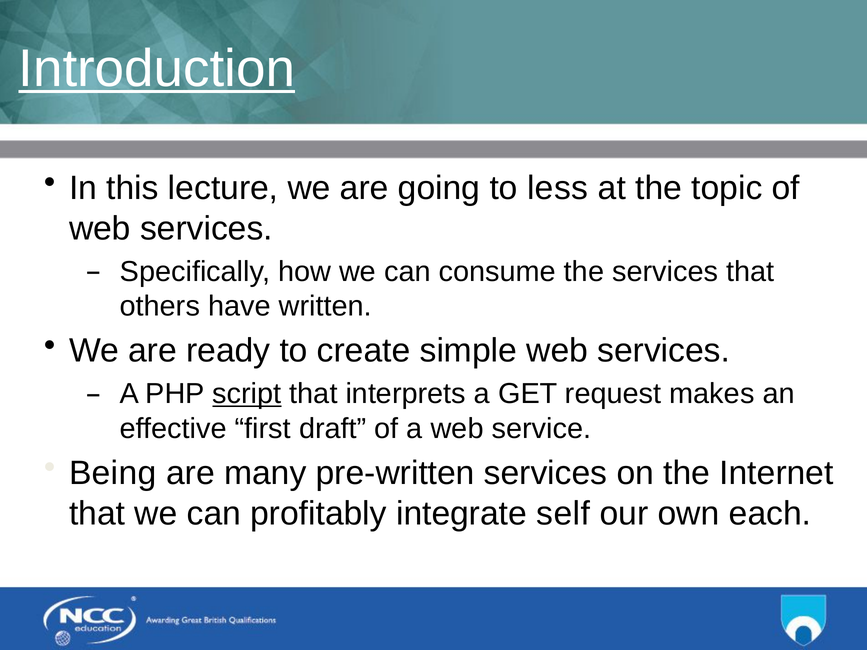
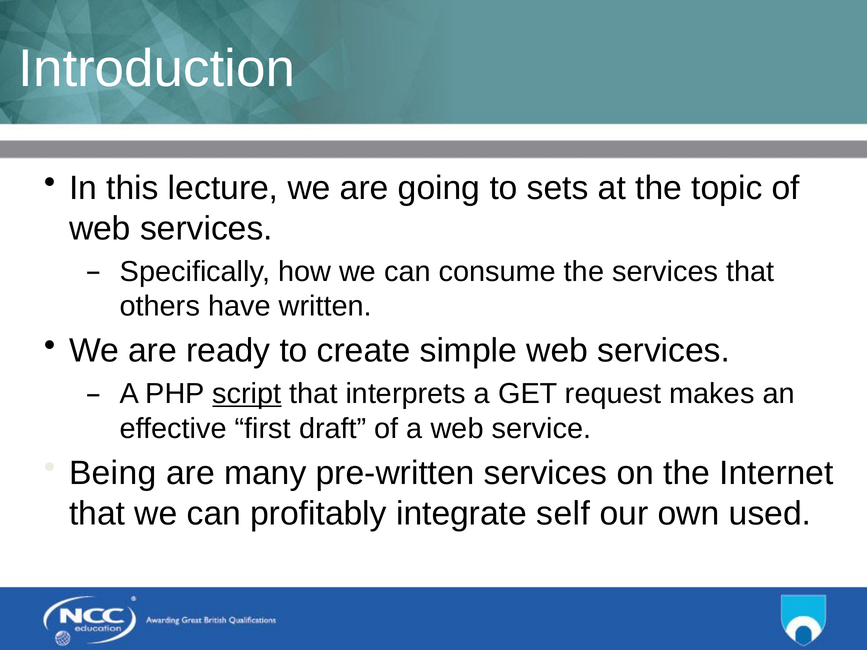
Introduction underline: present -> none (157, 69)
less: less -> sets (558, 188)
each: each -> used (770, 514)
